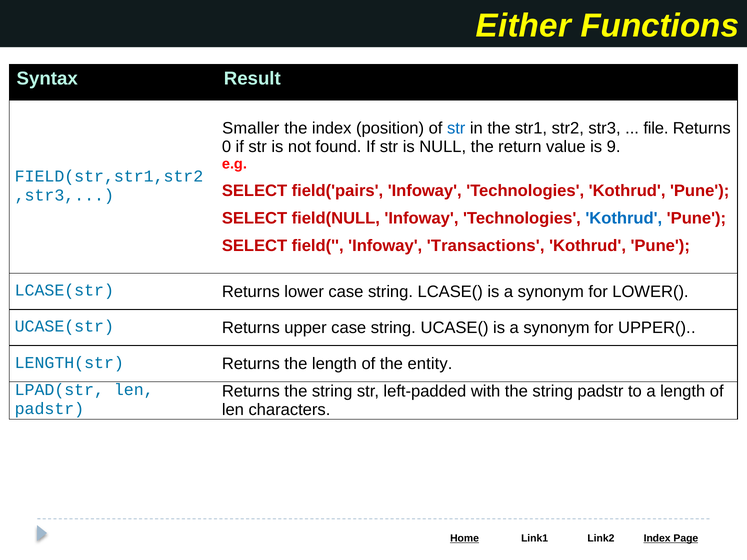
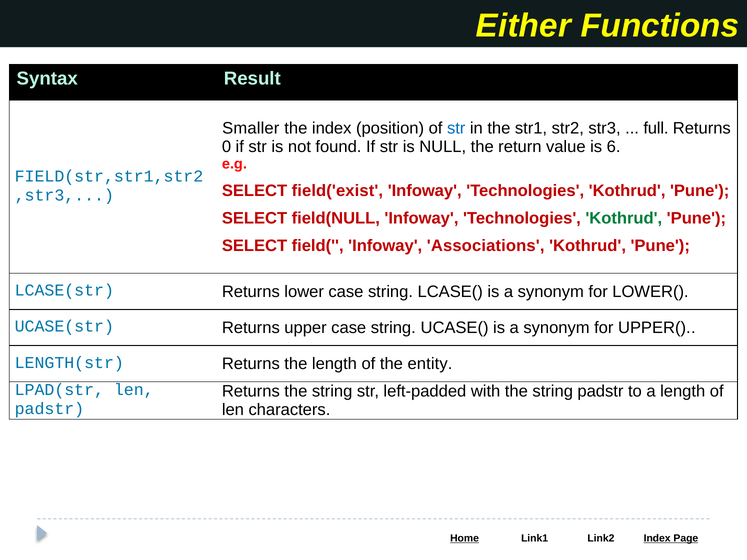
file: file -> full (656, 128)
9: 9 -> 6 (614, 147)
field('pairs: field('pairs -> field('exist (337, 191)
Kothrud colour: blue -> green (624, 218)
Transactions: Transactions -> Associations (486, 246)
